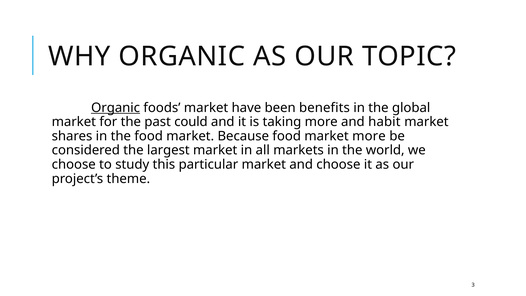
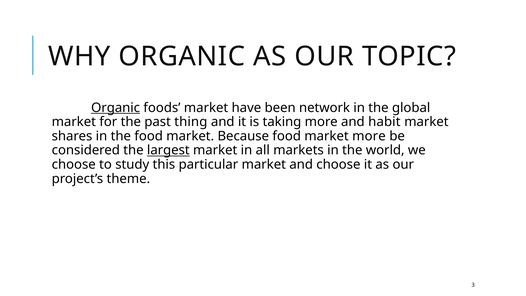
benefits: benefits -> network (325, 108)
could: could -> thing (191, 122)
largest underline: none -> present (168, 150)
